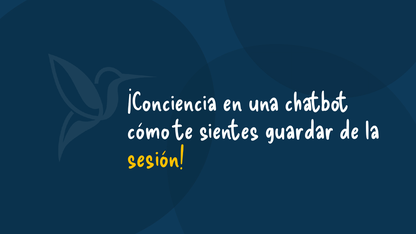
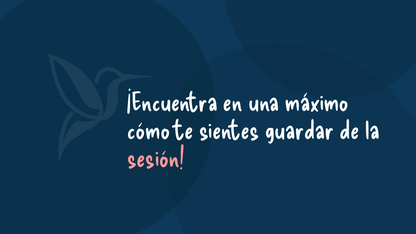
¡Conciencia: ¡Conciencia -> ¡Encuentra (172, 103)
chatbot: chatbot -> máximo (317, 103)
sesión colour: yellow -> pink (156, 159)
